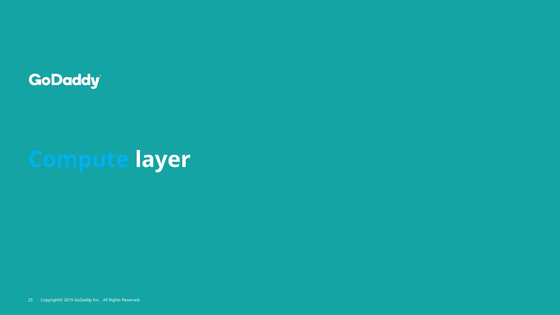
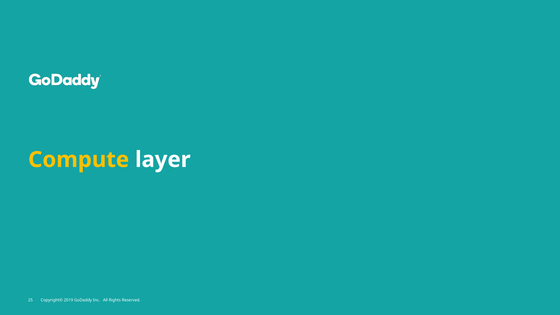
Compute colour: light blue -> yellow (79, 160)
